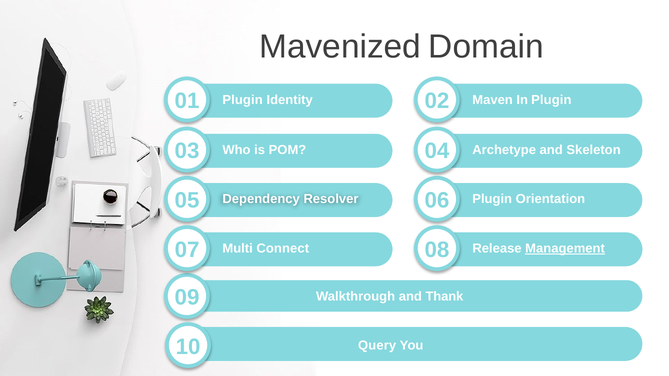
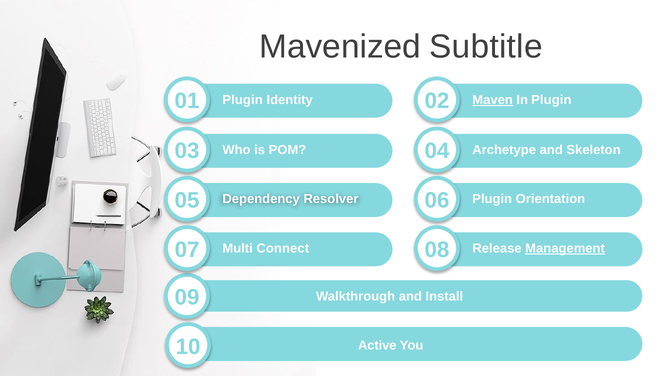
Domain: Domain -> Subtitle (486, 47)
Maven underline: none -> present (493, 100)
Thank: Thank -> Install (444, 297)
Query: Query -> Active (377, 346)
